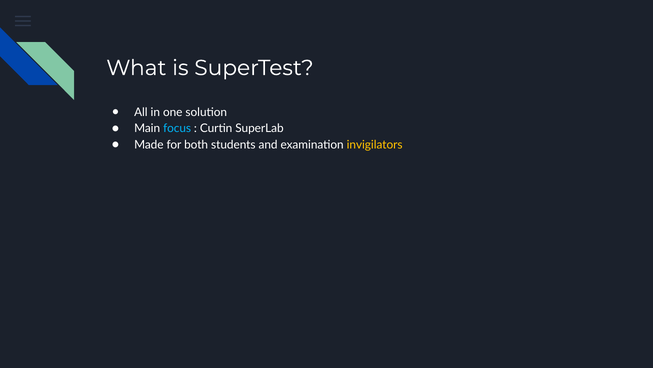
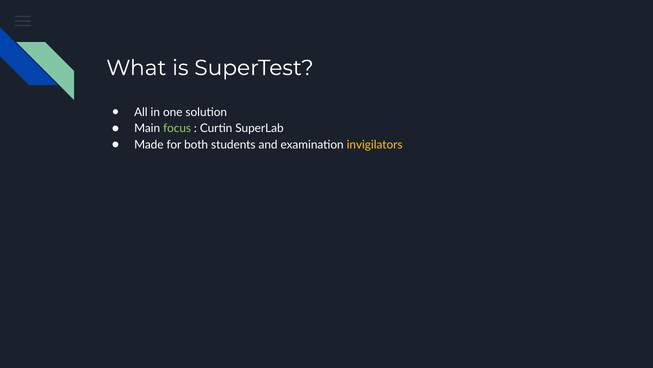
focus colour: light blue -> light green (177, 128)
